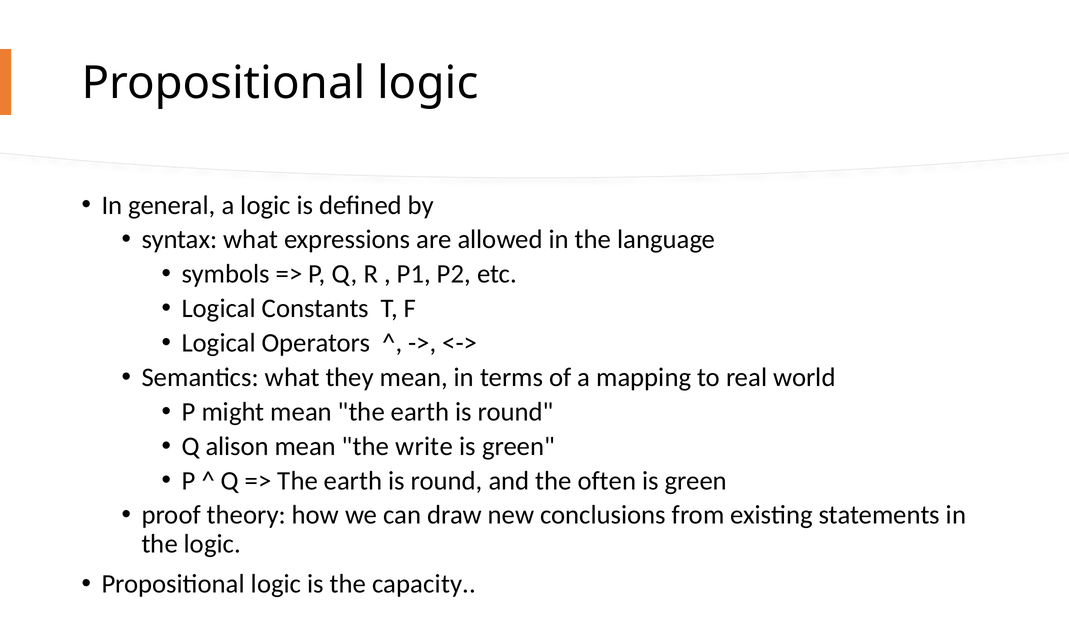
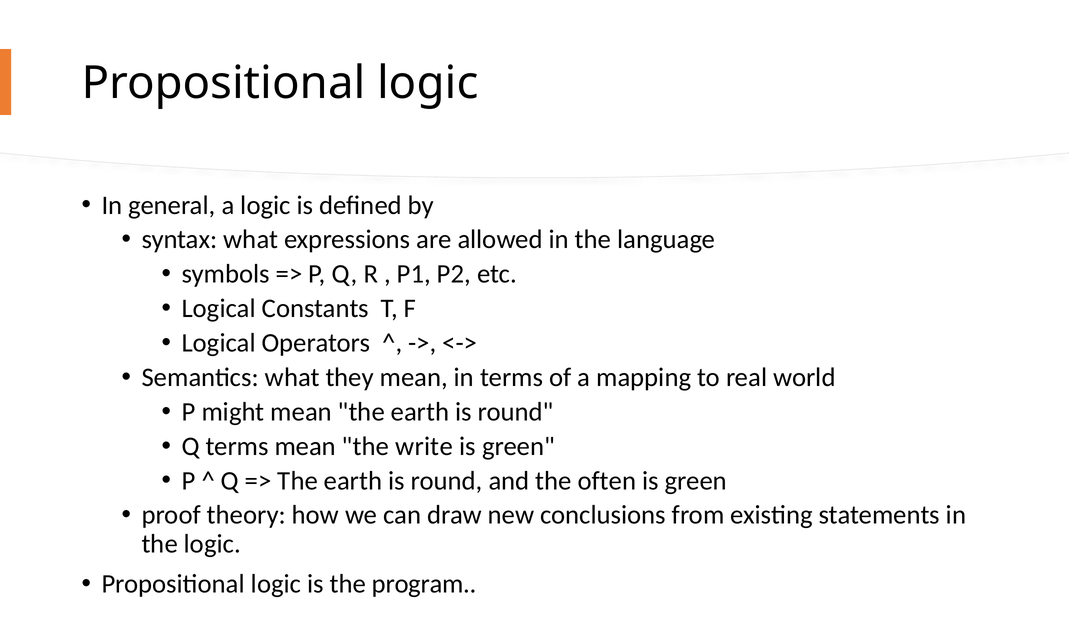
Q alison: alison -> terms (237, 446)
capacity: capacity -> program (424, 583)
